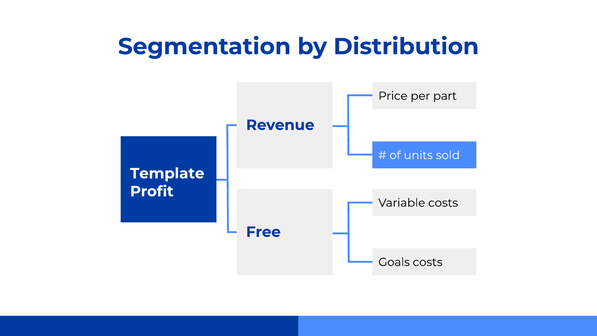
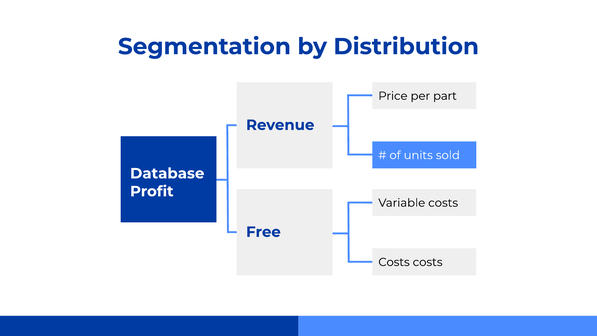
Template: Template -> Database (167, 173)
Goals: Goals -> Costs (394, 262)
